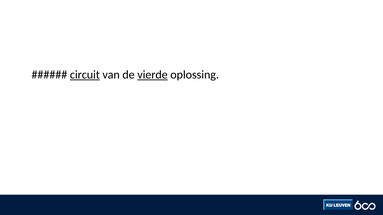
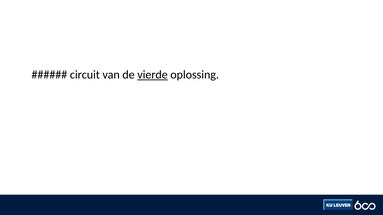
circuit underline: present -> none (85, 75)
